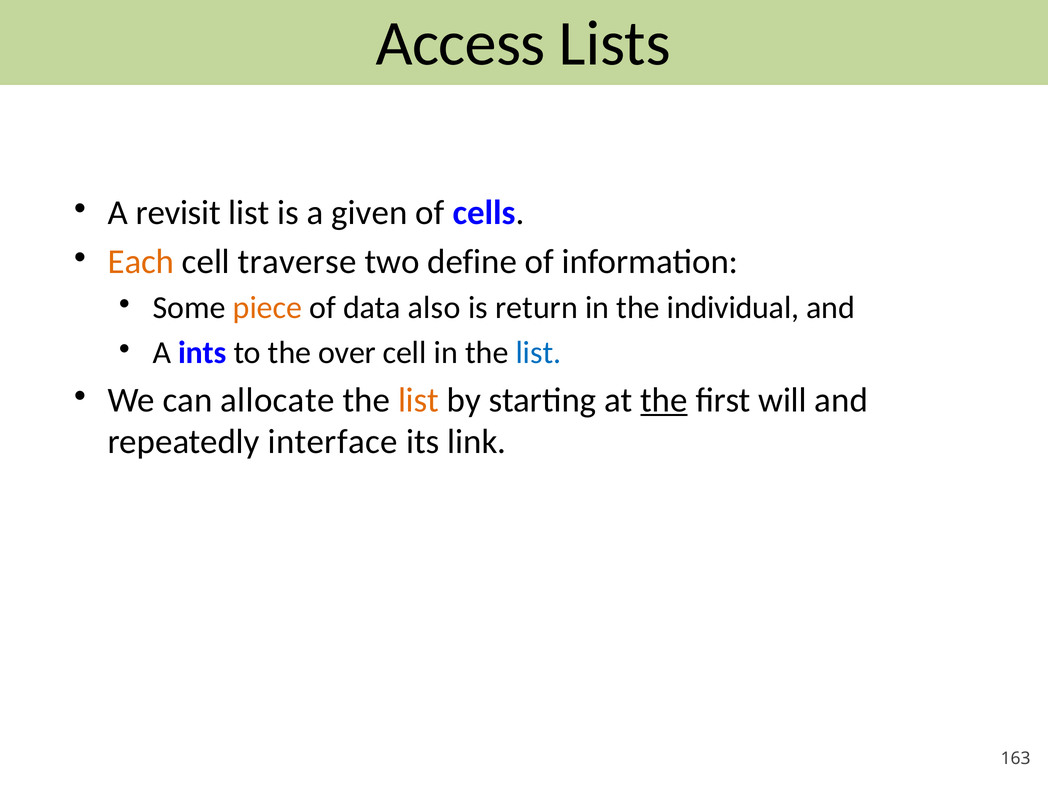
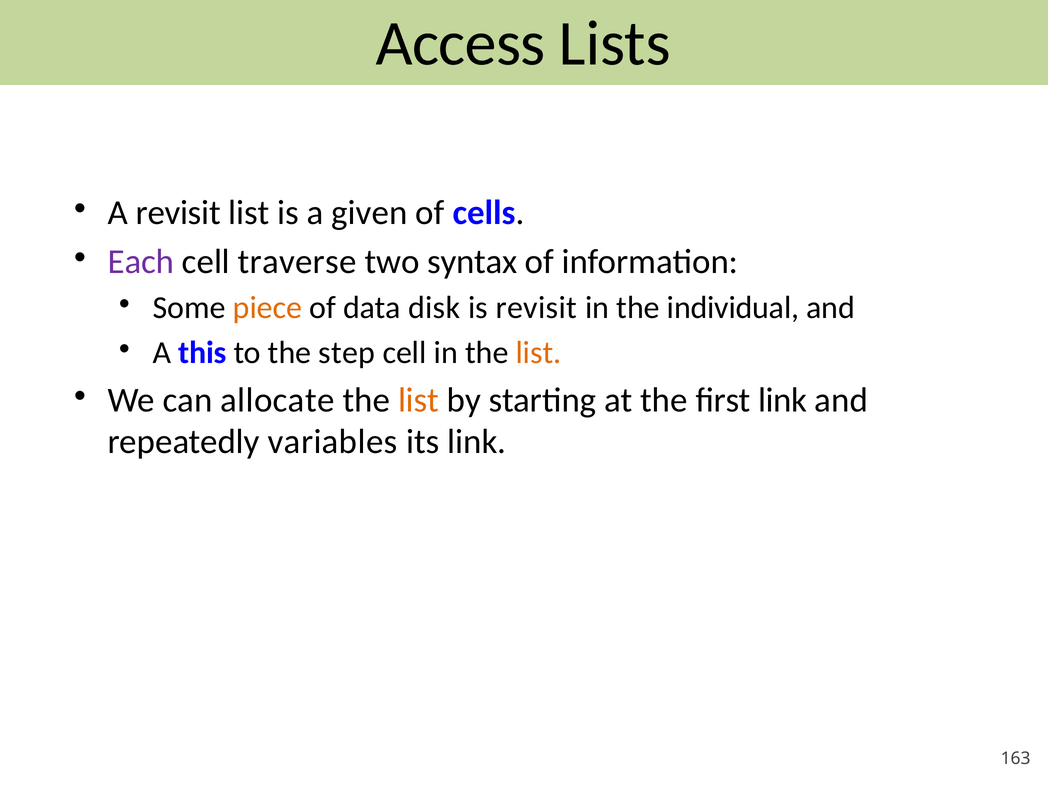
Each colour: orange -> purple (141, 261)
define: define -> syntax (472, 261)
also: also -> disk (434, 308)
is return: return -> revisit (536, 308)
ints: ints -> this (202, 353)
over: over -> step (347, 353)
list colour: blue -> orange (539, 353)
the underline: present -> none (664, 400)
first will: will -> link (783, 400)
interface: interface -> variables (333, 442)
